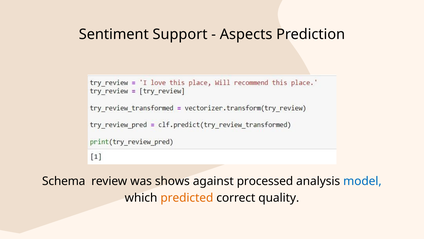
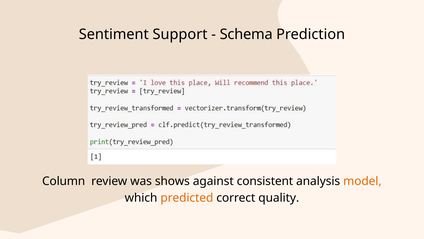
Aspects: Aspects -> Schema (246, 34)
Schema: Schema -> Column (64, 181)
processed: processed -> consistent (265, 181)
model colour: blue -> orange (362, 181)
